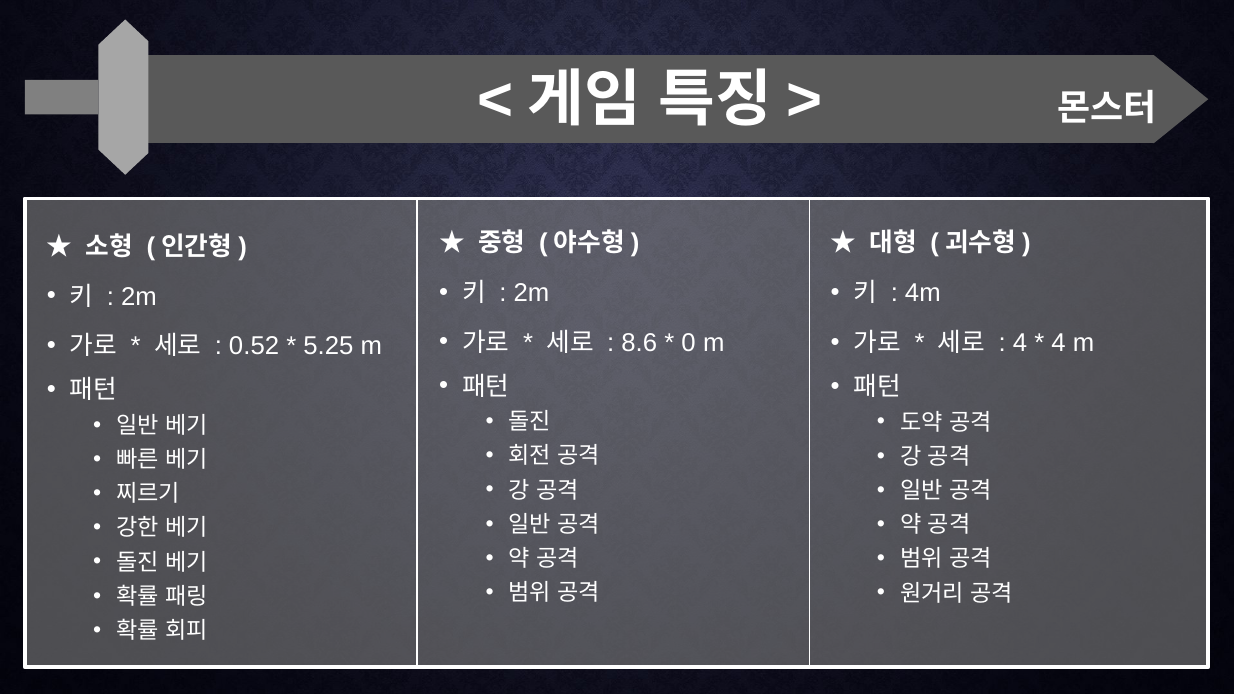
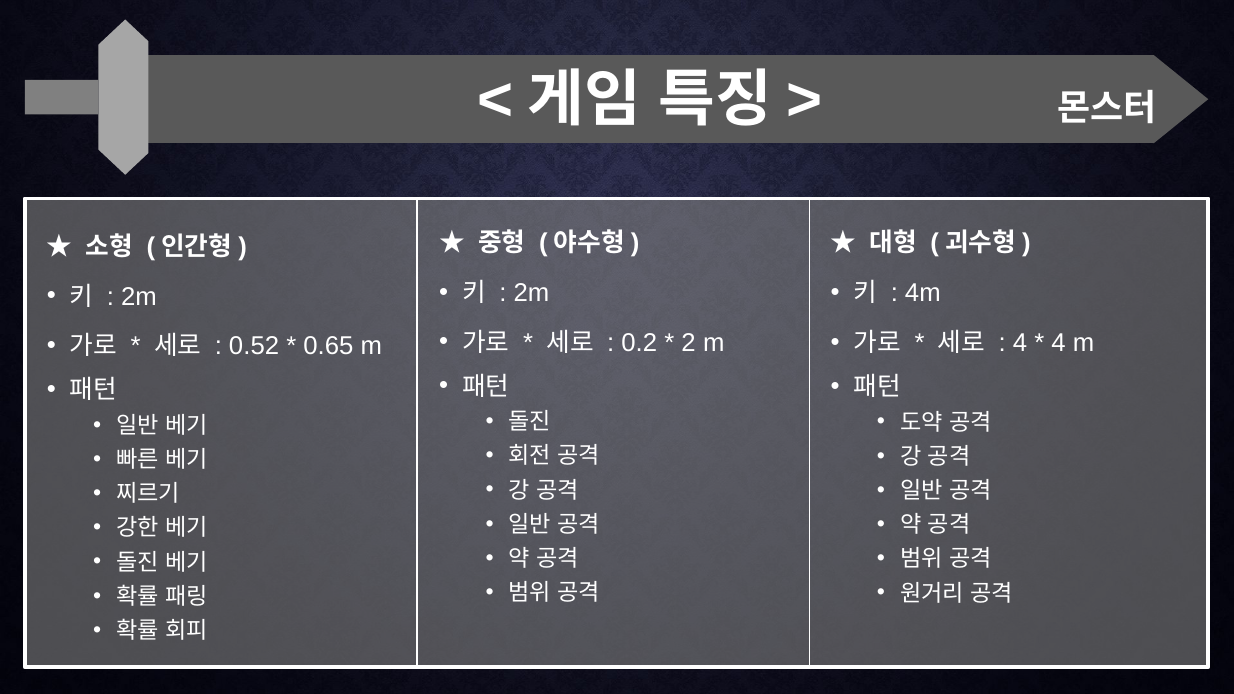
8.6: 8.6 -> 0.2 (639, 343)
0: 0 -> 2 (689, 343)
5.25: 5.25 -> 0.65 (328, 347)
